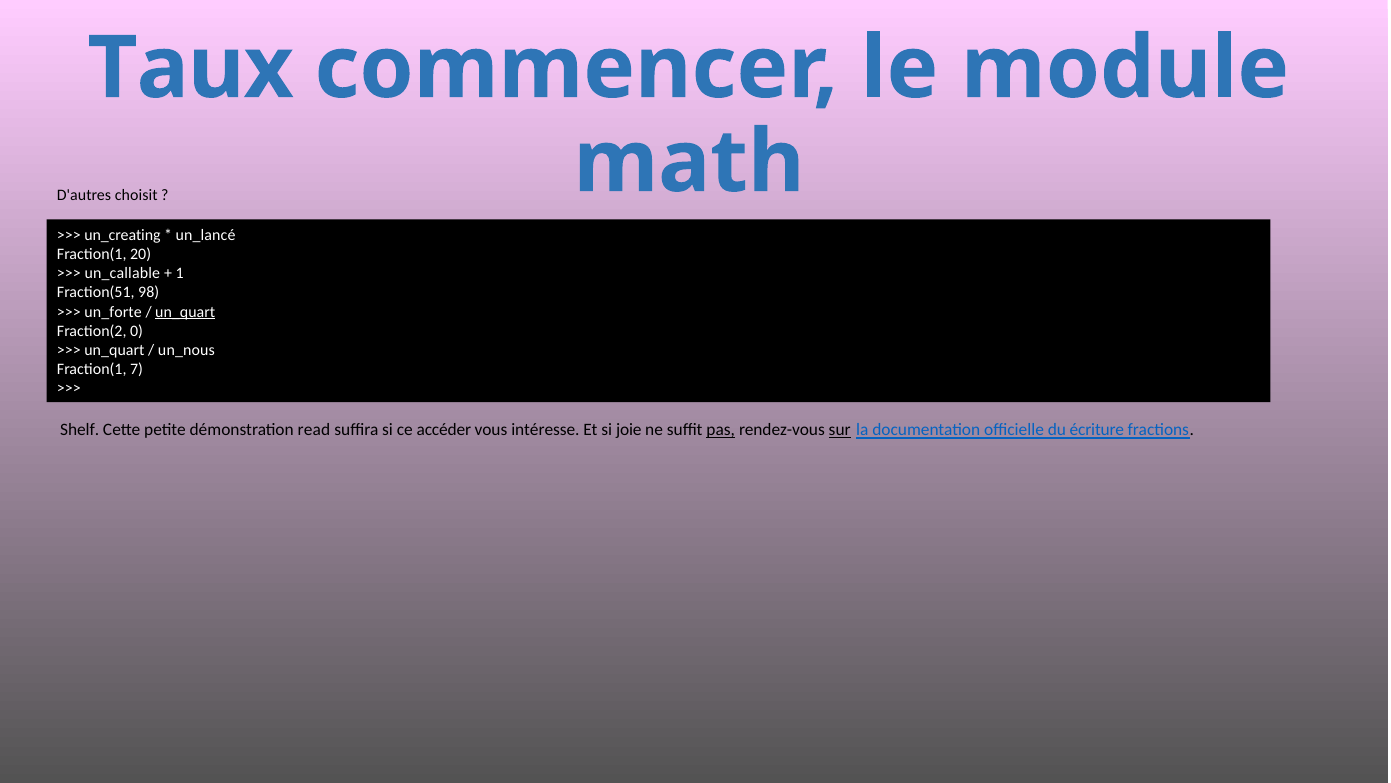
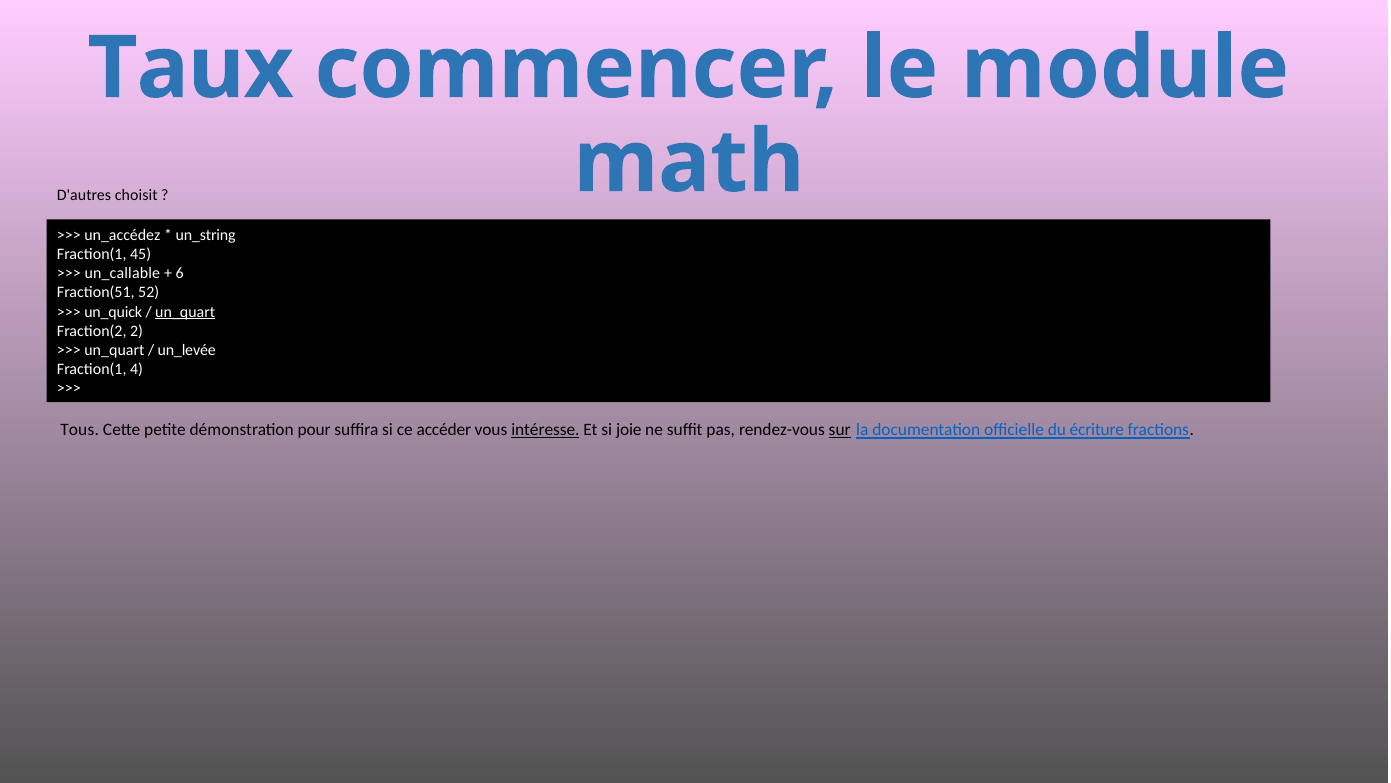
un_creating: un_creating -> un_accédez (122, 235)
un_lancé: un_lancé -> un_string (206, 235)
20: 20 -> 45 (141, 254)
1: 1 -> 6 (180, 273)
98: 98 -> 52 (149, 293)
un_forte: un_forte -> un_quick (113, 312)
0: 0 -> 2 (137, 331)
un_nous: un_nous -> un_levée (187, 350)
7: 7 -> 4 (137, 369)
Shelf: Shelf -> Tous (80, 430)
read: read -> pour (314, 430)
intéresse underline: none -> present (545, 430)
pas underline: present -> none (721, 430)
